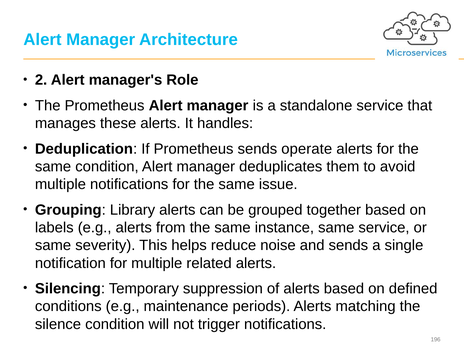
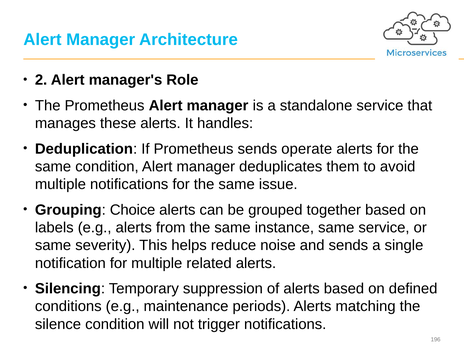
Library: Library -> Choice (133, 210)
